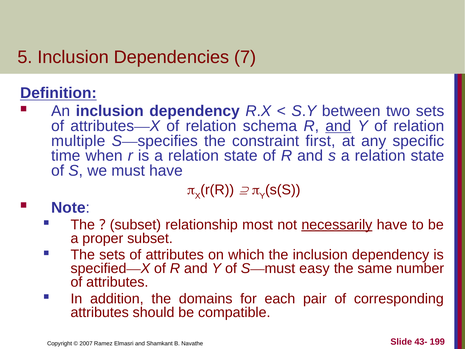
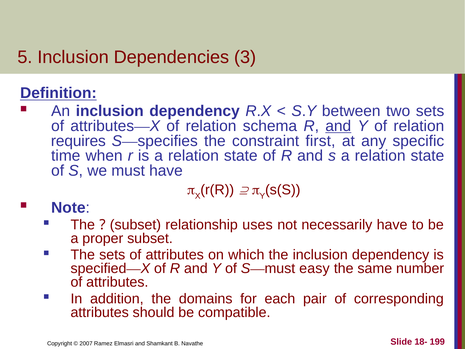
7: 7 -> 3 (245, 57)
multiple: multiple -> requires (78, 141)
most: most -> uses (258, 225)
necessarily underline: present -> none (337, 225)
43-: 43- -> 18- (421, 342)
